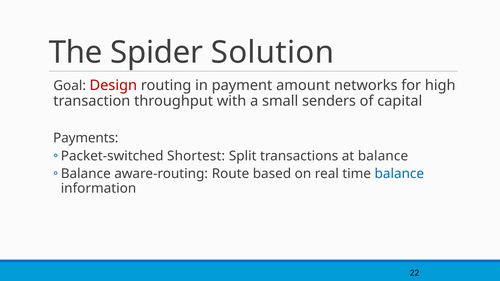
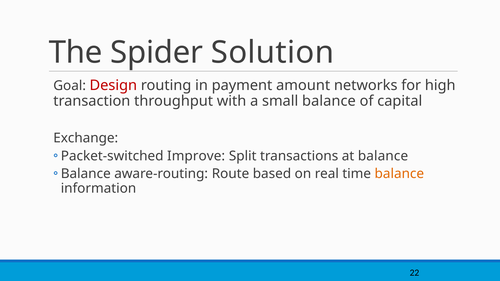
small senders: senders -> balance (329, 101)
Payments: Payments -> Exchange (86, 138)
Shortest: Shortest -> Improve (196, 156)
balance colour: blue -> orange (399, 174)
